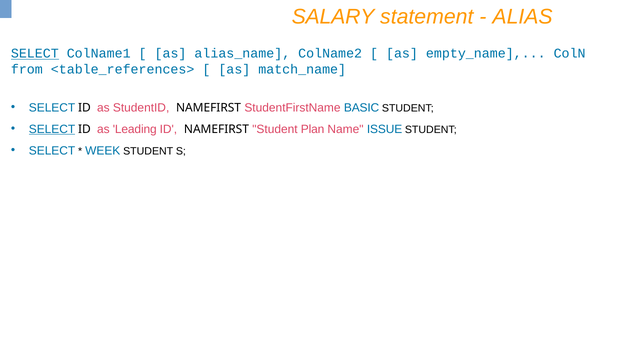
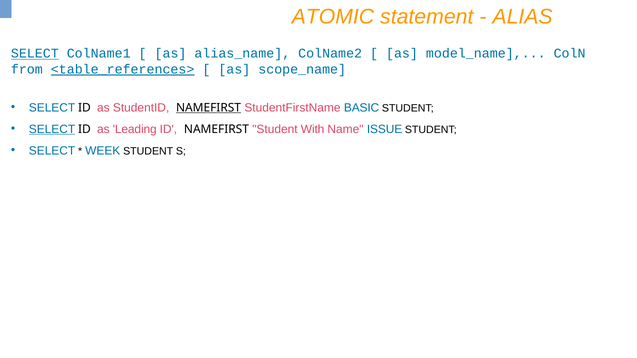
SALARY: SALARY -> ATOMIC (333, 17)
empty_name: empty_name -> model_name (486, 54)
<table_references> underline: none -> present (123, 69)
match_name: match_name -> scope_name (302, 69)
NAMEFIRST underline: none -> present (209, 108)
Plan: Plan -> With (313, 129)
